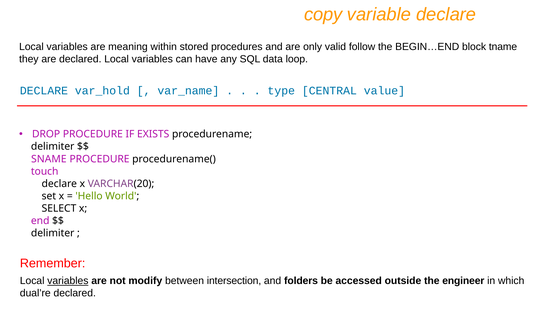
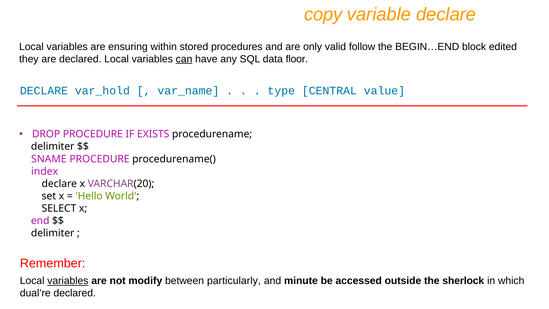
meaning: meaning -> ensuring (128, 47)
tname: tname -> edited (503, 47)
can underline: none -> present (184, 59)
loop: loop -> floor (297, 59)
touch: touch -> index (45, 171)
intersection: intersection -> particularly (234, 281)
folders: folders -> minute (301, 281)
engineer: engineer -> sherlock (463, 281)
